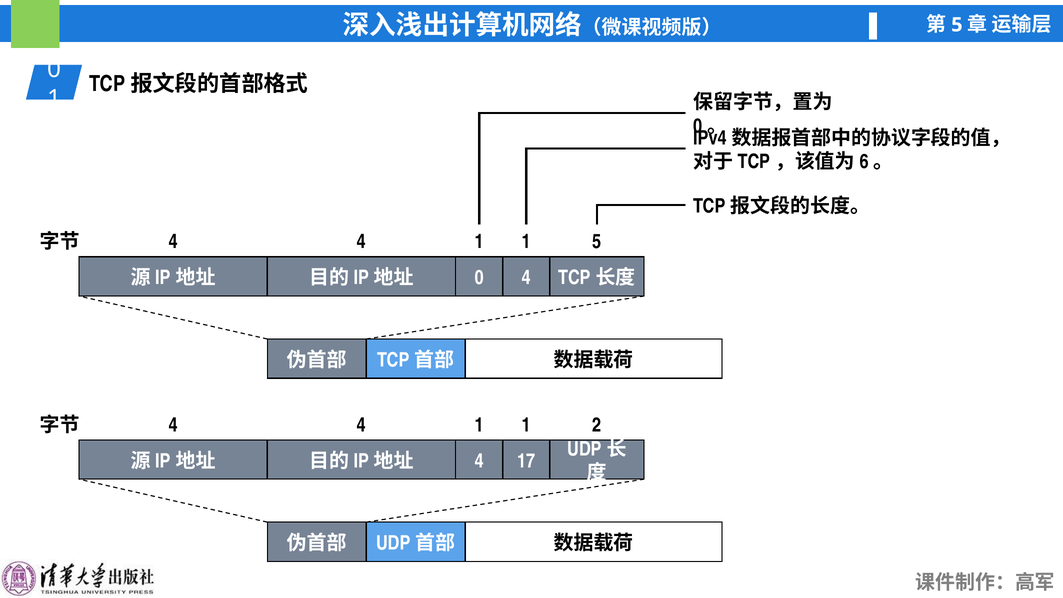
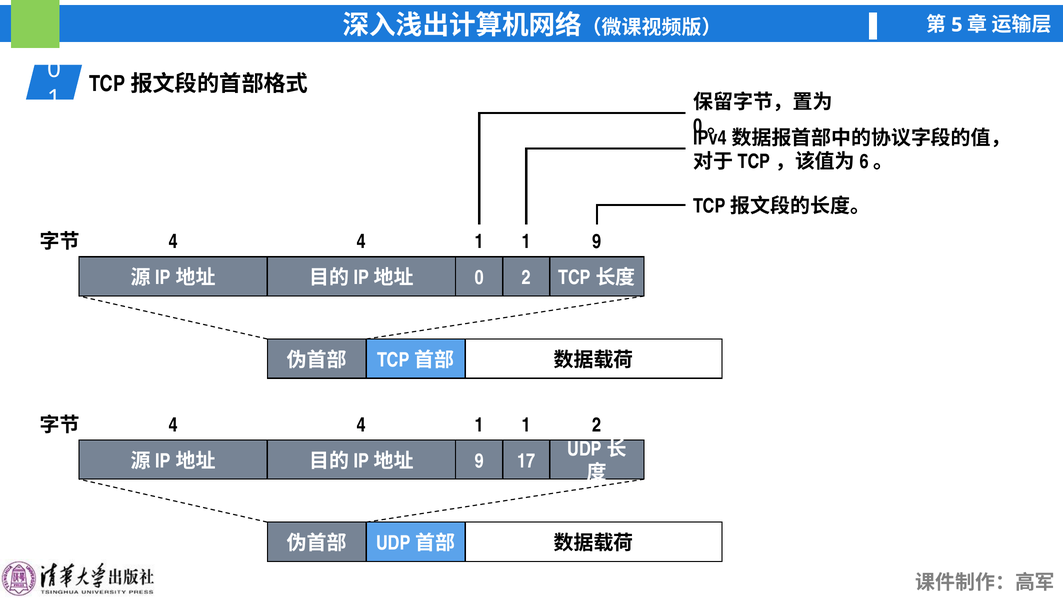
1 5: 5 -> 9 (597, 242)
0 4: 4 -> 2 (526, 278)
4: 4 -> 9 (479, 461)
